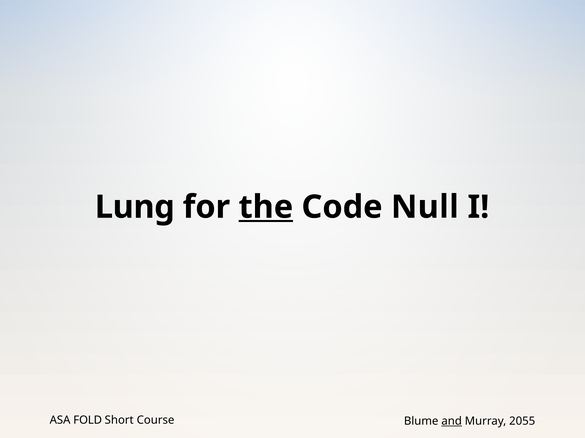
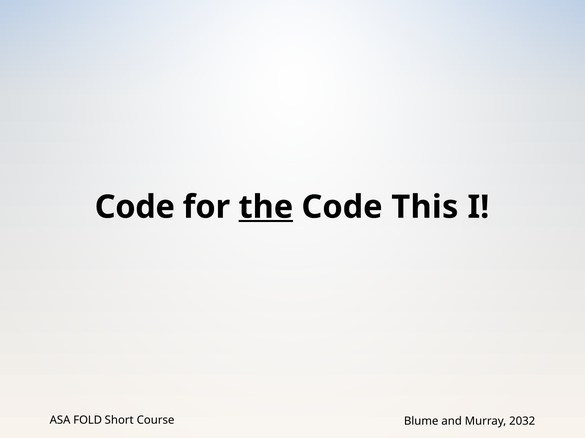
Lung: Lung -> Code (135, 207)
Null: Null -> This (425, 207)
and underline: present -> none (452, 422)
2055: 2055 -> 2032 (522, 422)
